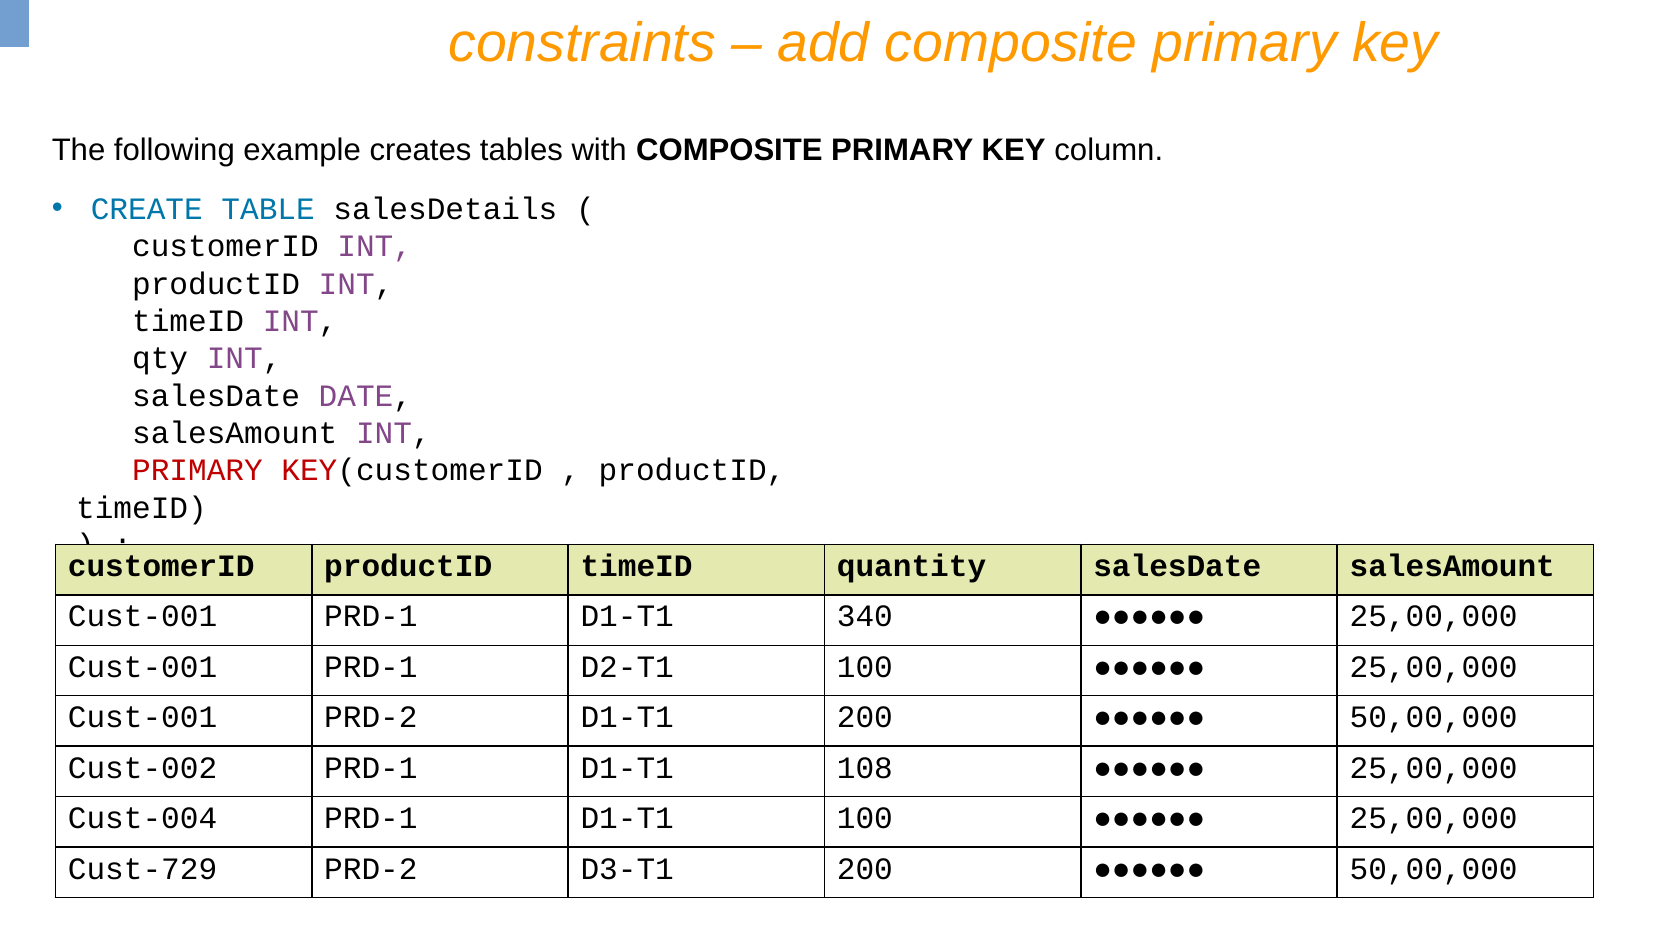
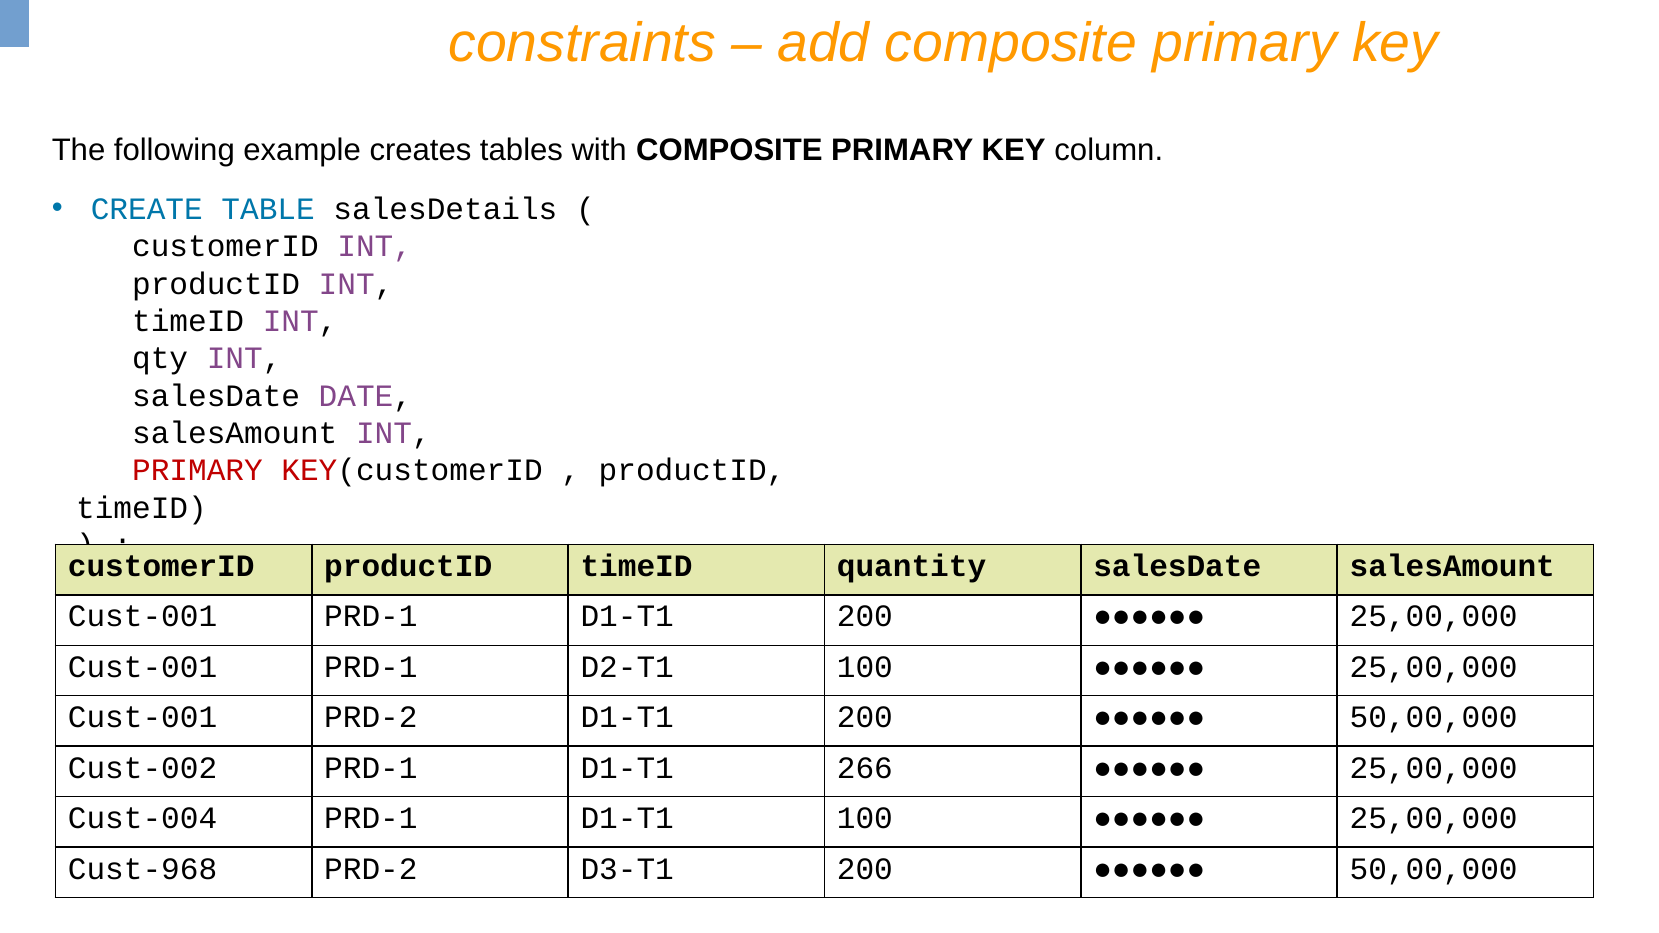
PRD-1 D1-T1 340: 340 -> 200 (865, 617)
108: 108 -> 266 (865, 768)
Cust-729: Cust-729 -> Cust-968 (143, 869)
